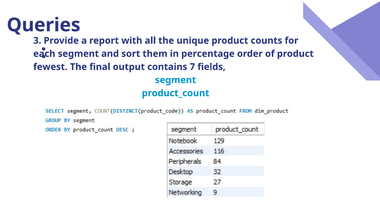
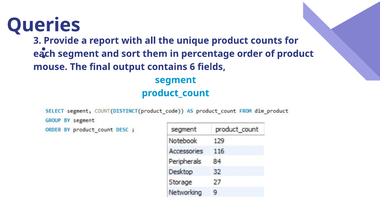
fewest: fewest -> mouse (50, 67)
7: 7 -> 6 (192, 67)
